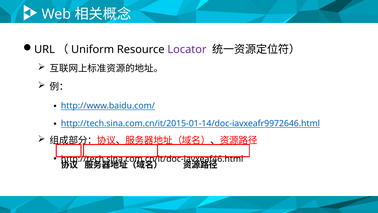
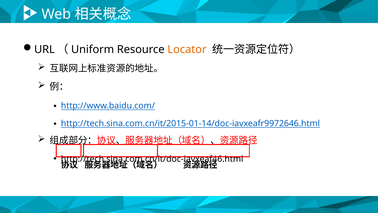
Locator colour: purple -> orange (187, 49)
